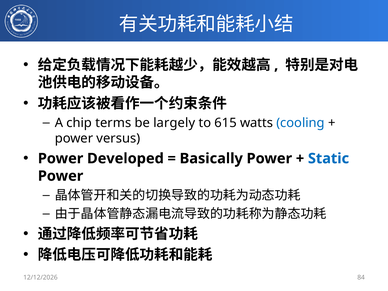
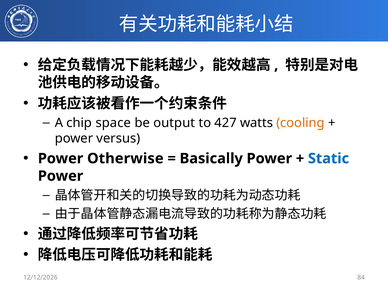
terms: terms -> space (113, 123)
largely: largely -> output (174, 123)
615: 615 -> 427 (226, 123)
cooling colour: blue -> orange (300, 123)
Developed: Developed -> Otherwise (125, 158)
